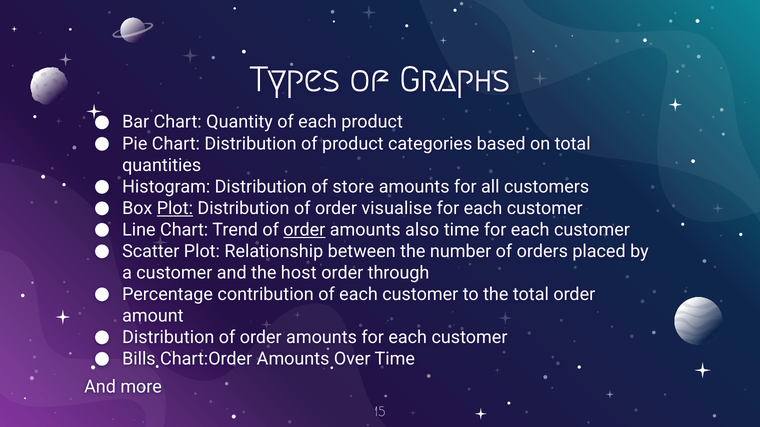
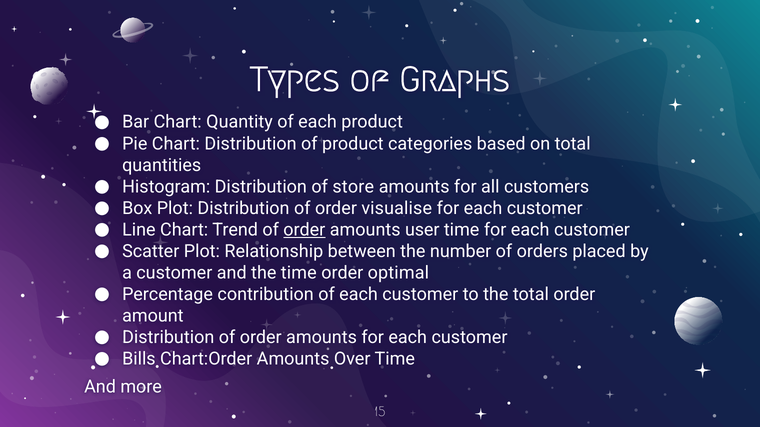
Plot underline: present -> none (175, 208)
also: also -> user (422, 230)
the host: host -> time (299, 273)
through: through -> optimal (398, 273)
